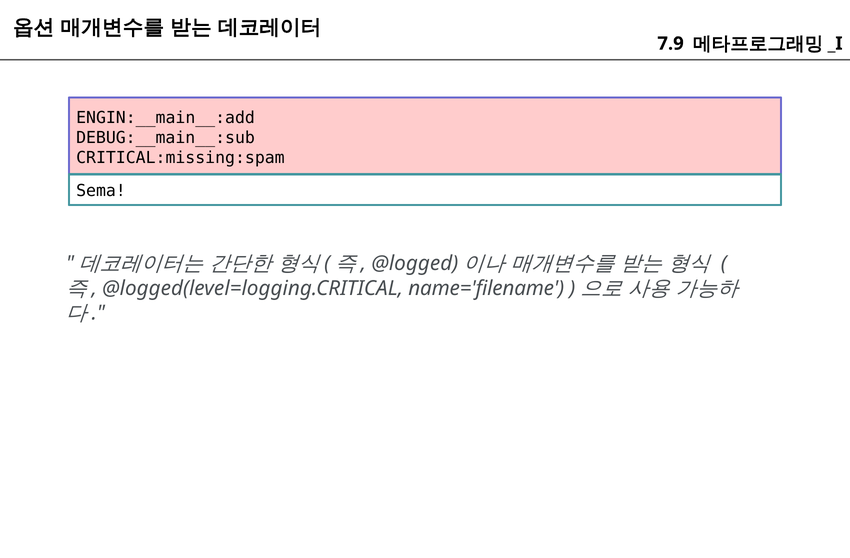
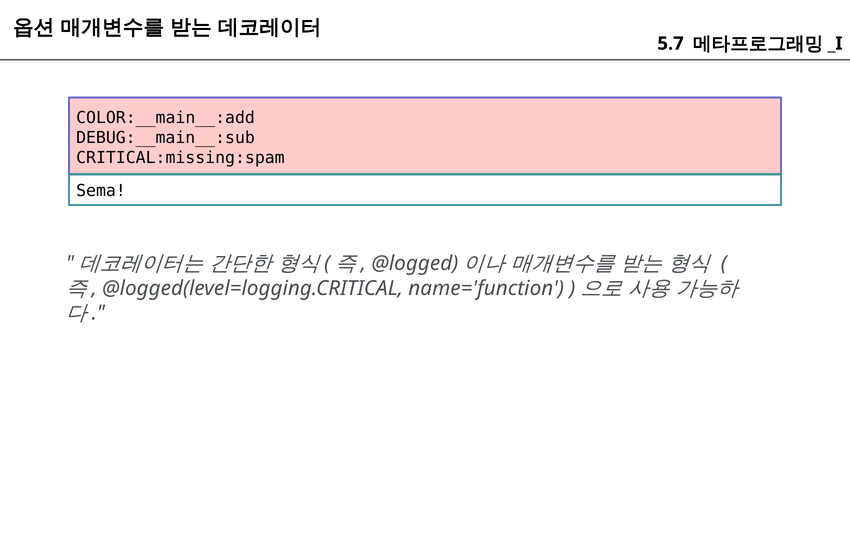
7.9: 7.9 -> 5.7 (671, 44)
ENGIN:__main__:add: ENGIN:__main__:add -> COLOR:__main__:add (166, 118)
name='filename: name='filename -> name='function (486, 289)
